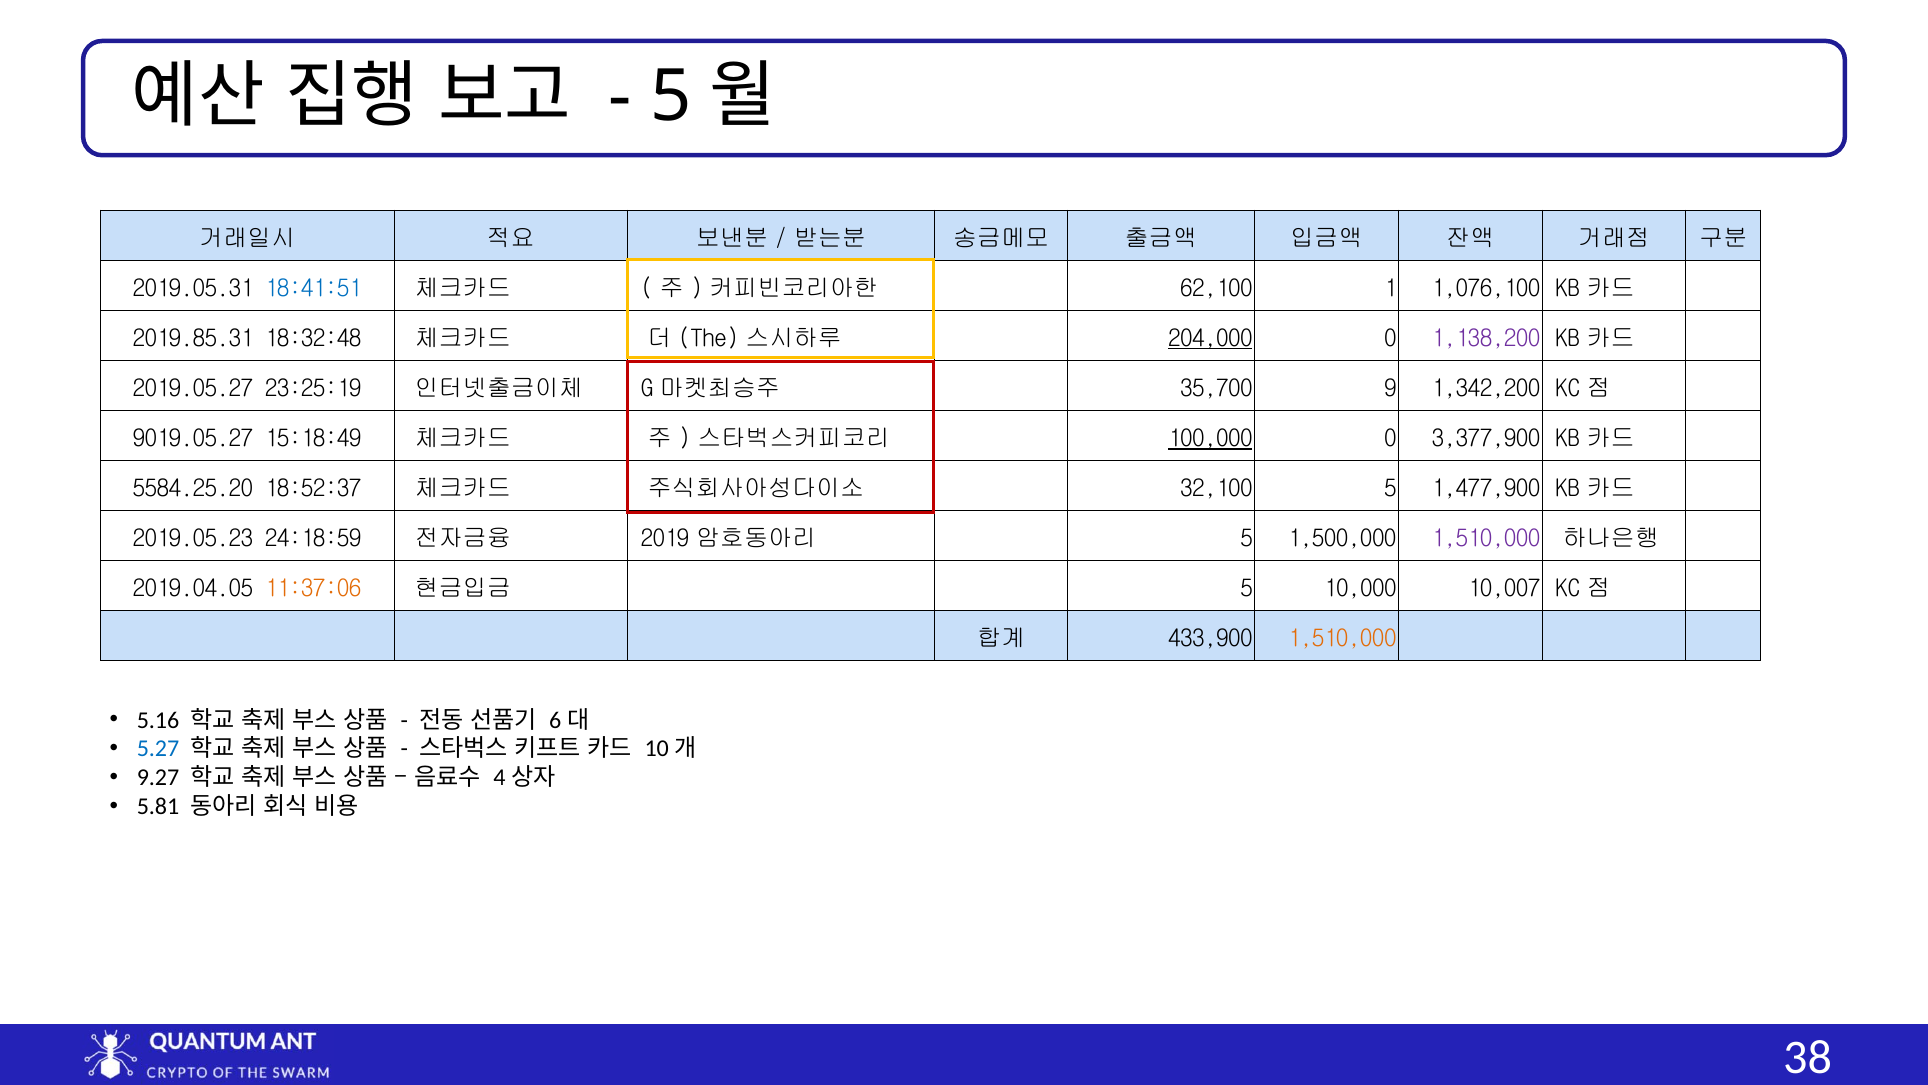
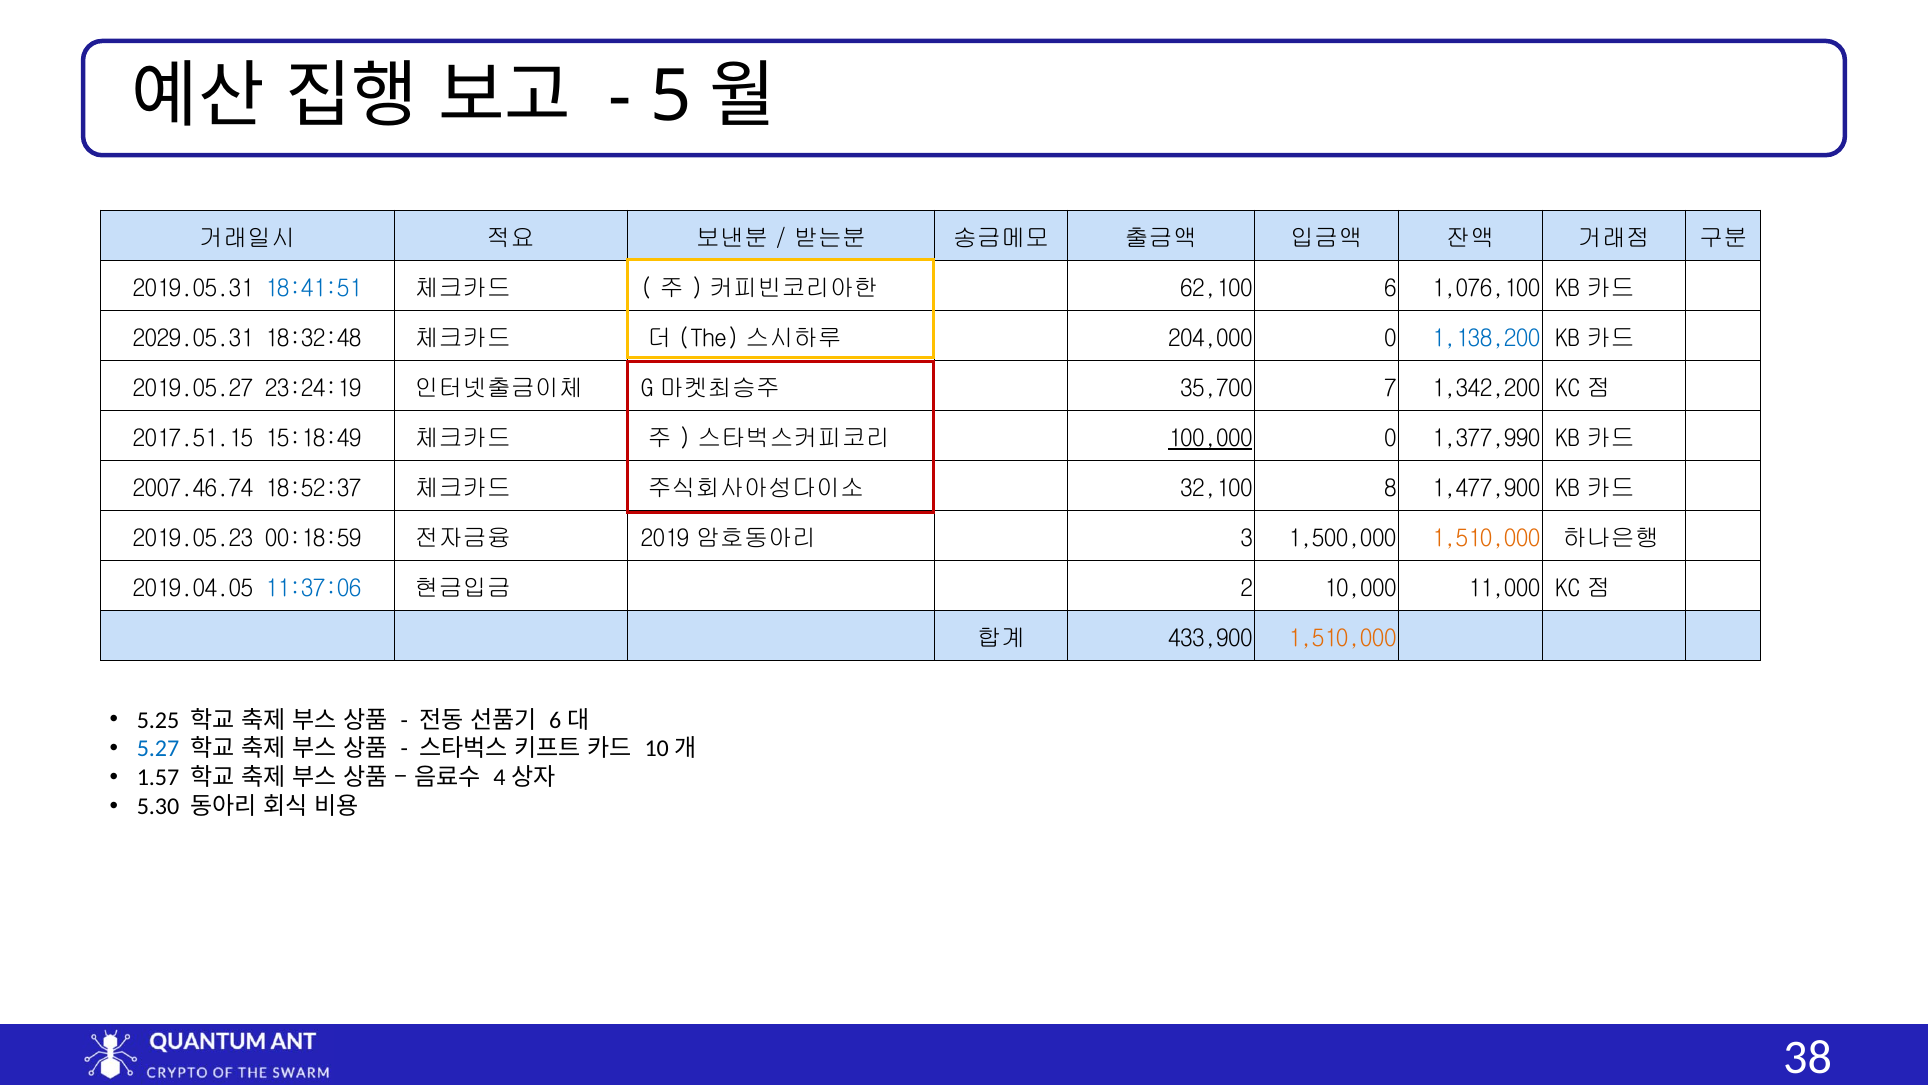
1: 1 -> 6 (1390, 288)
2019.85.31: 2019.85.31 -> 2029.05.31 (193, 338)
204,000 underline: present -> none (1210, 338)
1,138,200 colour: purple -> blue (1486, 338)
23:25:19: 23:25:19 -> 23:24:19 (313, 388)
9: 9 -> 7 (1390, 388)
9019.05.27: 9019.05.27 -> 2017.51.15 (193, 438)
3,377,900: 3,377,900 -> 1,377,990 (1486, 438)
5584.25.20: 5584.25.20 -> 2007.46.74 (193, 488)
32,100 5: 5 -> 8 (1390, 488)
24:18:59: 24:18:59 -> 00:18:59 (313, 538)
5: 5 -> 3 (1247, 538)
1,510,000 colour: purple -> orange (1486, 538)
11:37:06 colour: orange -> blue (313, 588)
5: 5 -> 2 (1247, 588)
10,007: 10,007 -> 11,000 (1504, 588)
5.16: 5.16 -> 5.25 (158, 720)
9.27: 9.27 -> 1.57 (158, 778)
5.81: 5.81 -> 5.30 (158, 806)
